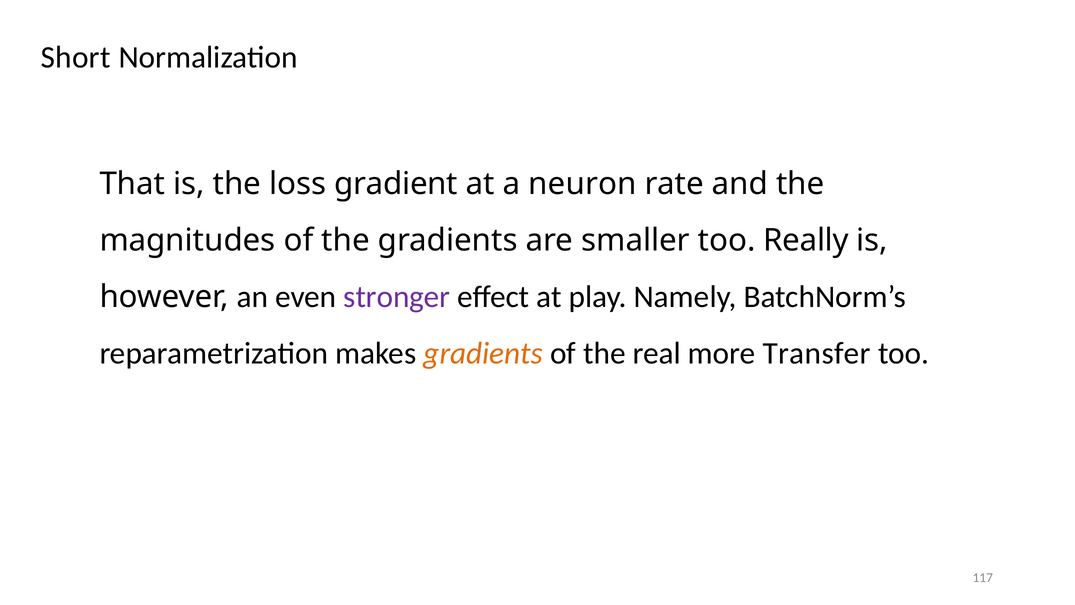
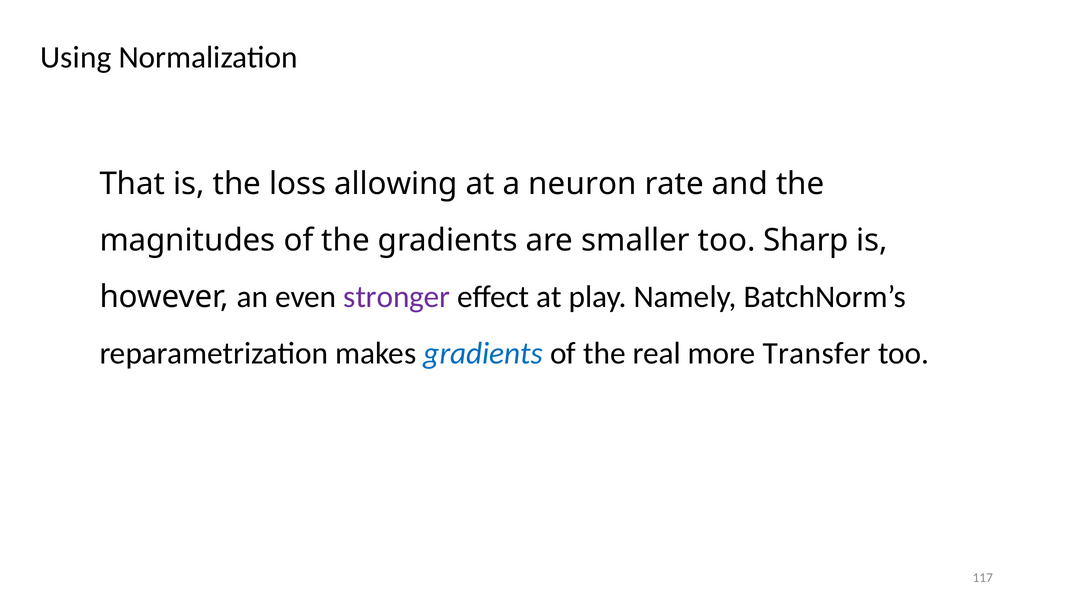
Short: Short -> Using (76, 58)
gradient: gradient -> allowing (396, 184)
Really: Really -> Sharp (806, 240)
gradients colour: orange -> blue (483, 353)
